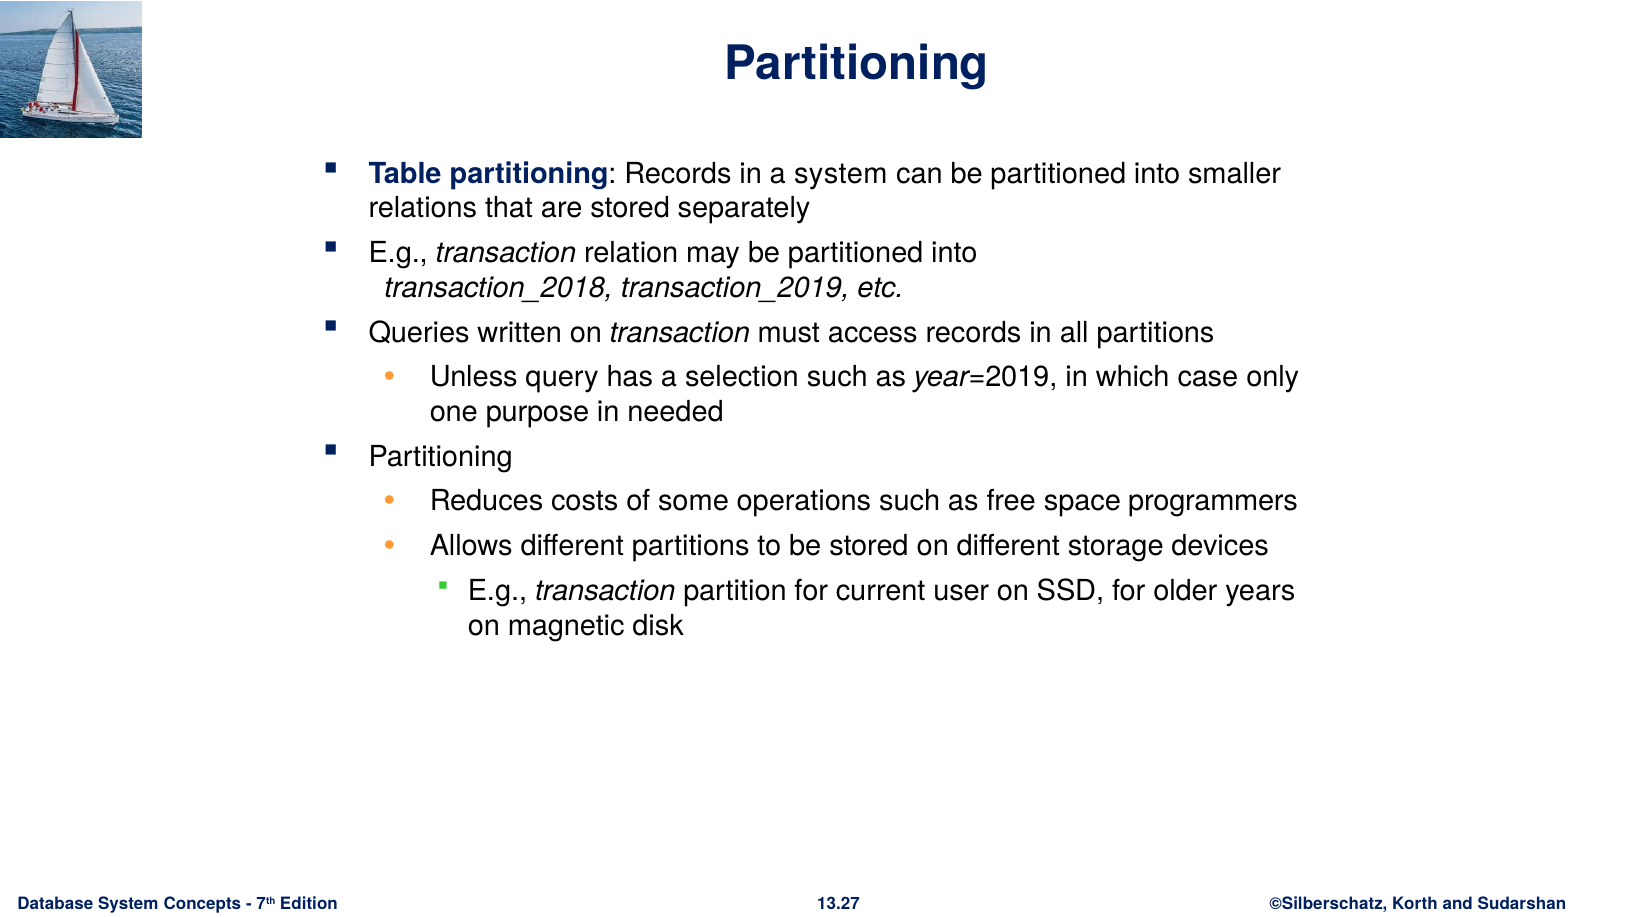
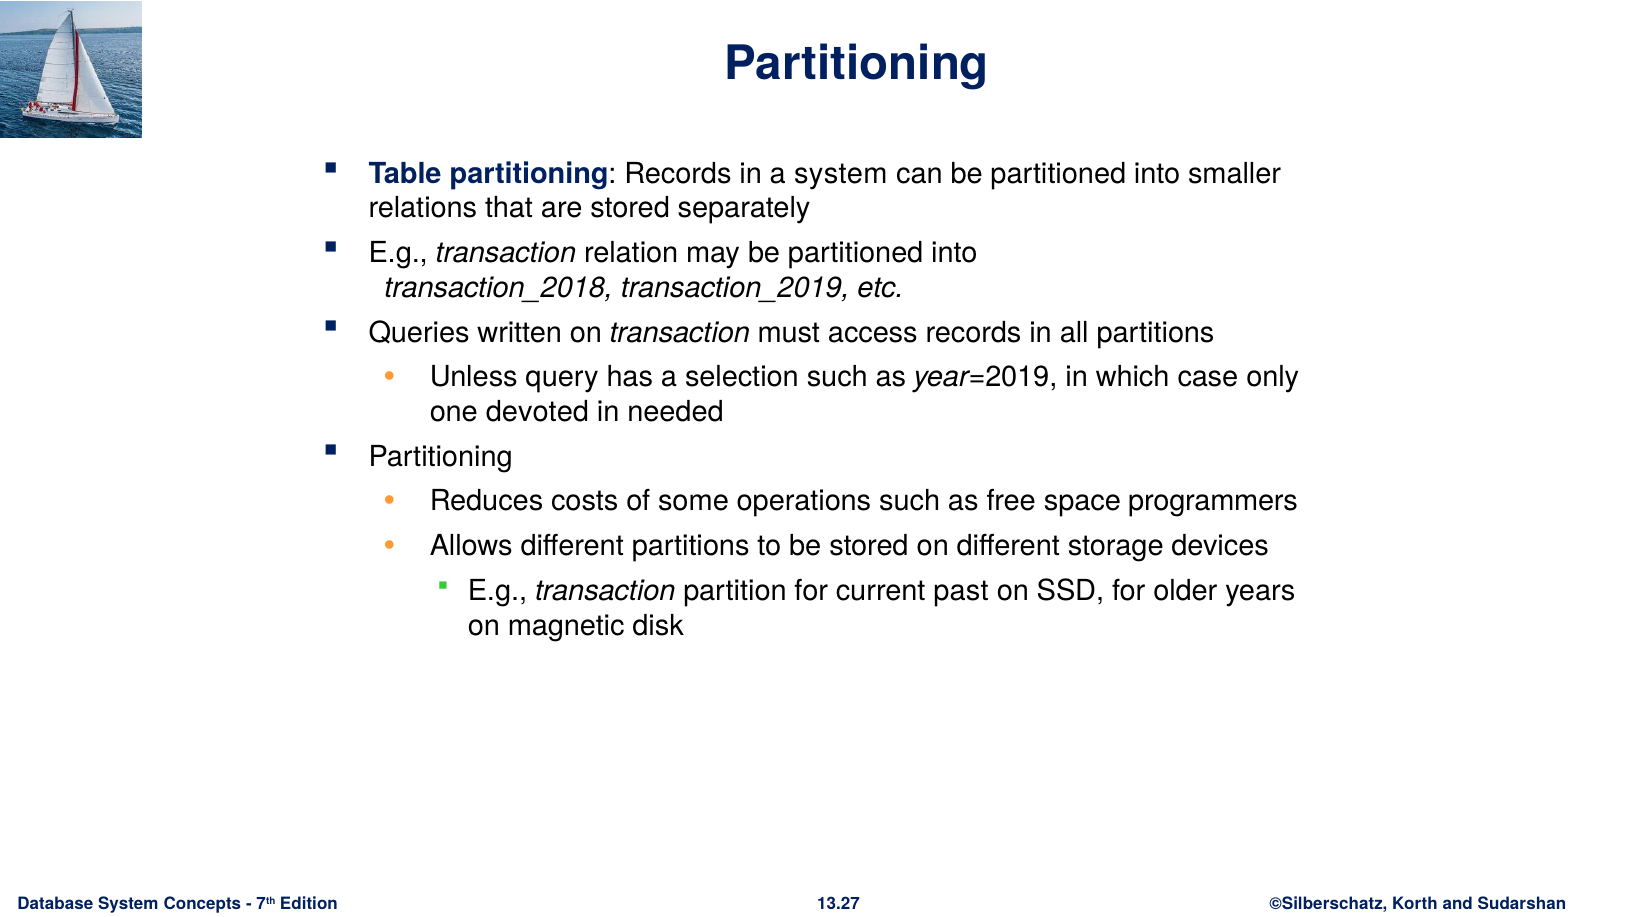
purpose: purpose -> devoted (537, 412)
user: user -> past (961, 591)
